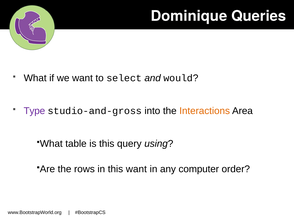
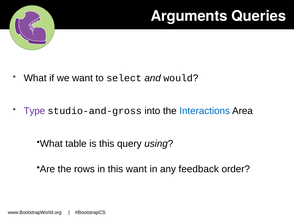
Dominique: Dominique -> Arguments (189, 16)
Interactions colour: orange -> blue (205, 111)
computer: computer -> feedback (199, 169)
